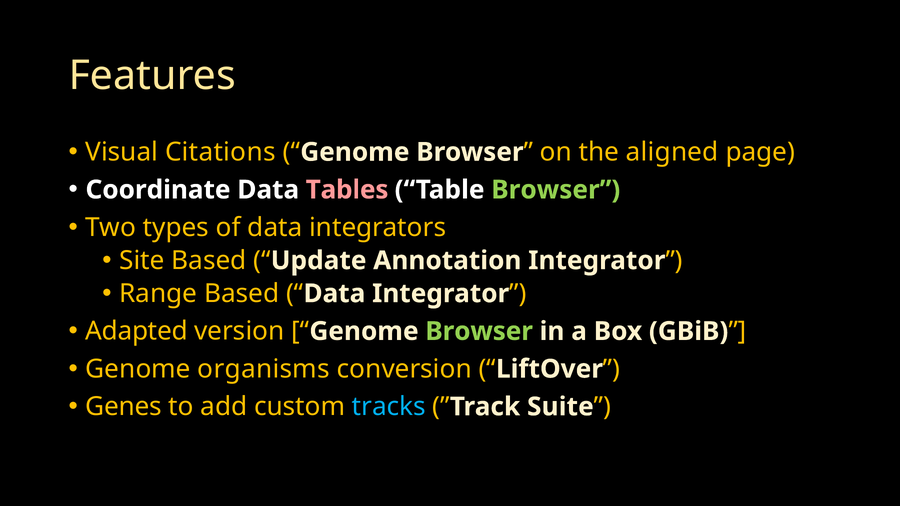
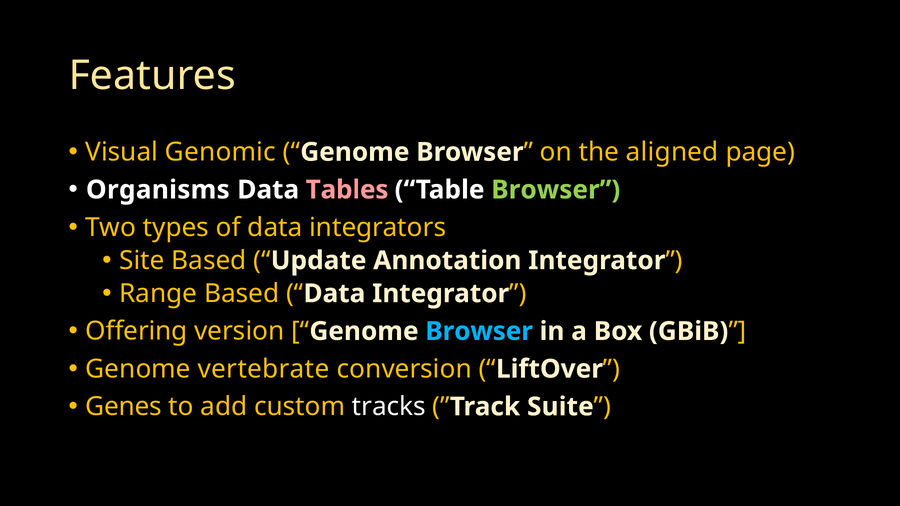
Citations: Citations -> Genomic (220, 152)
Coordinate: Coordinate -> Organisms (158, 190)
Adapted: Adapted -> Offering (137, 331)
Browser colour: light green -> light blue (479, 331)
organisms: organisms -> vertebrate (264, 369)
tracks colour: light blue -> white (389, 407)
